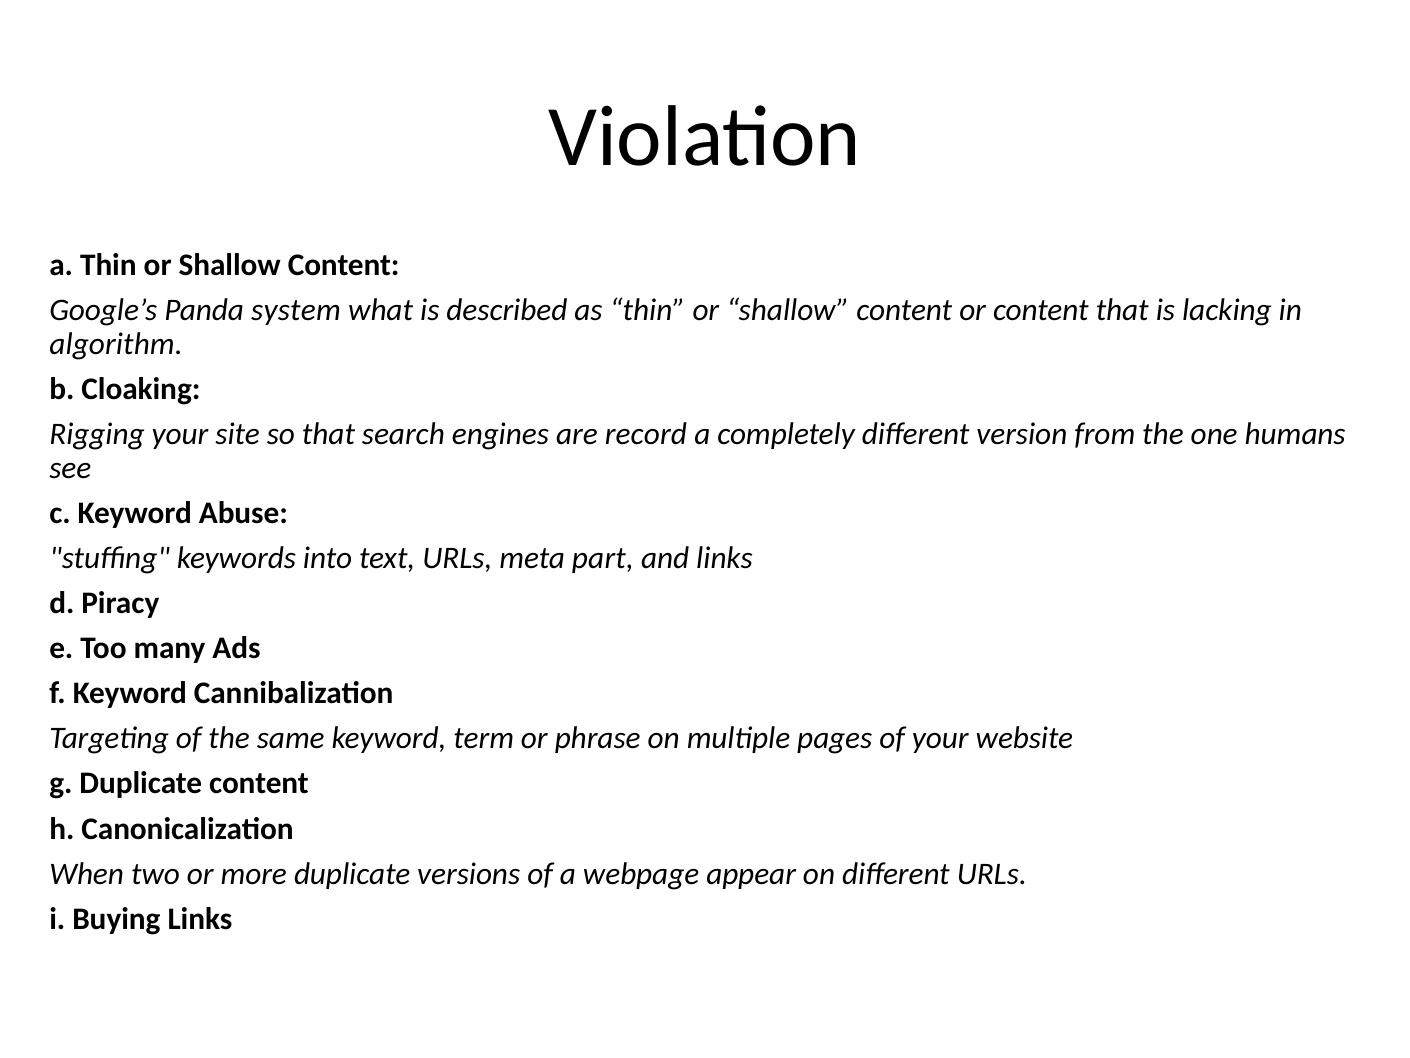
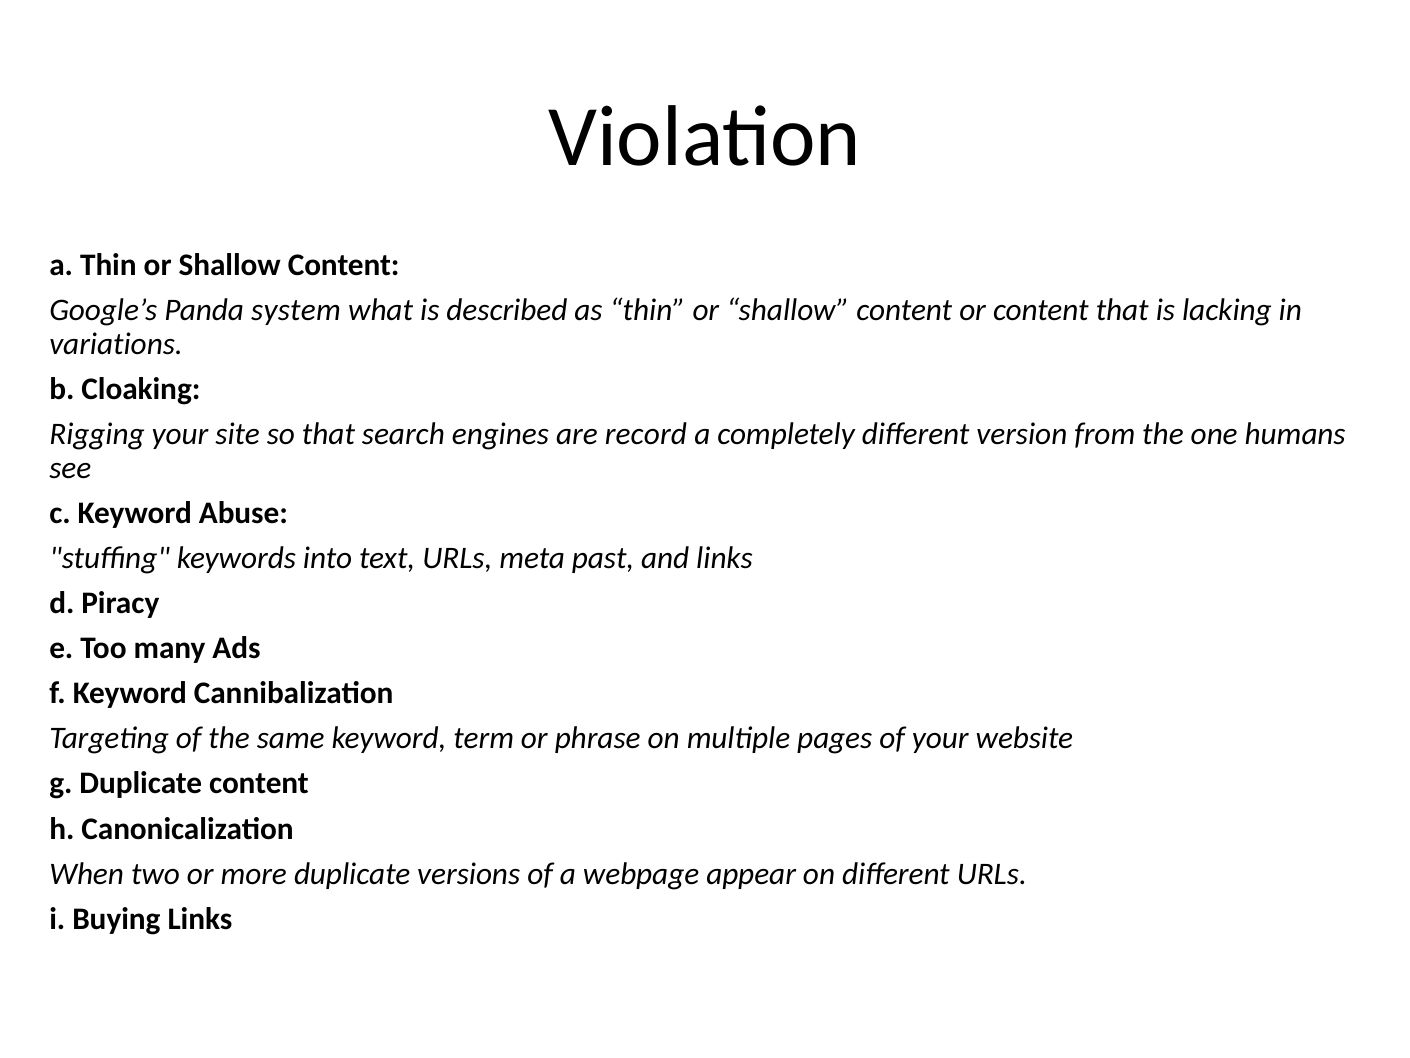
algorithm: algorithm -> variations (116, 344)
part: part -> past (603, 558)
